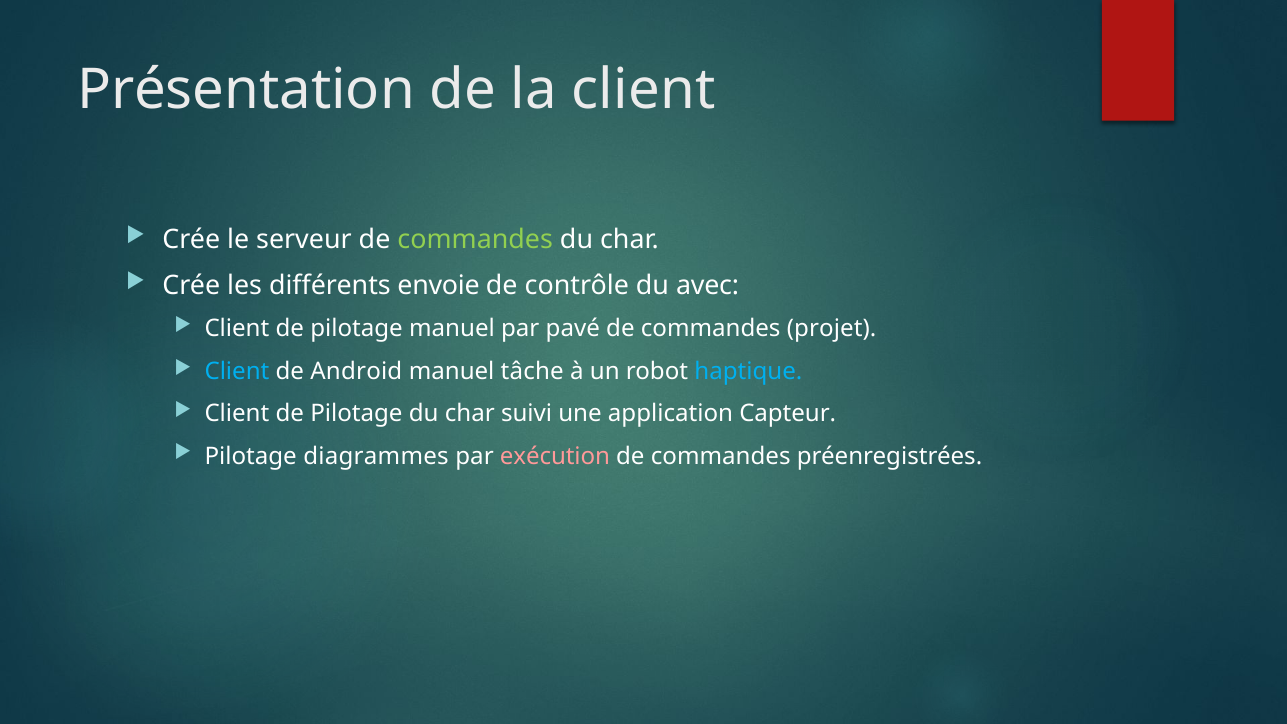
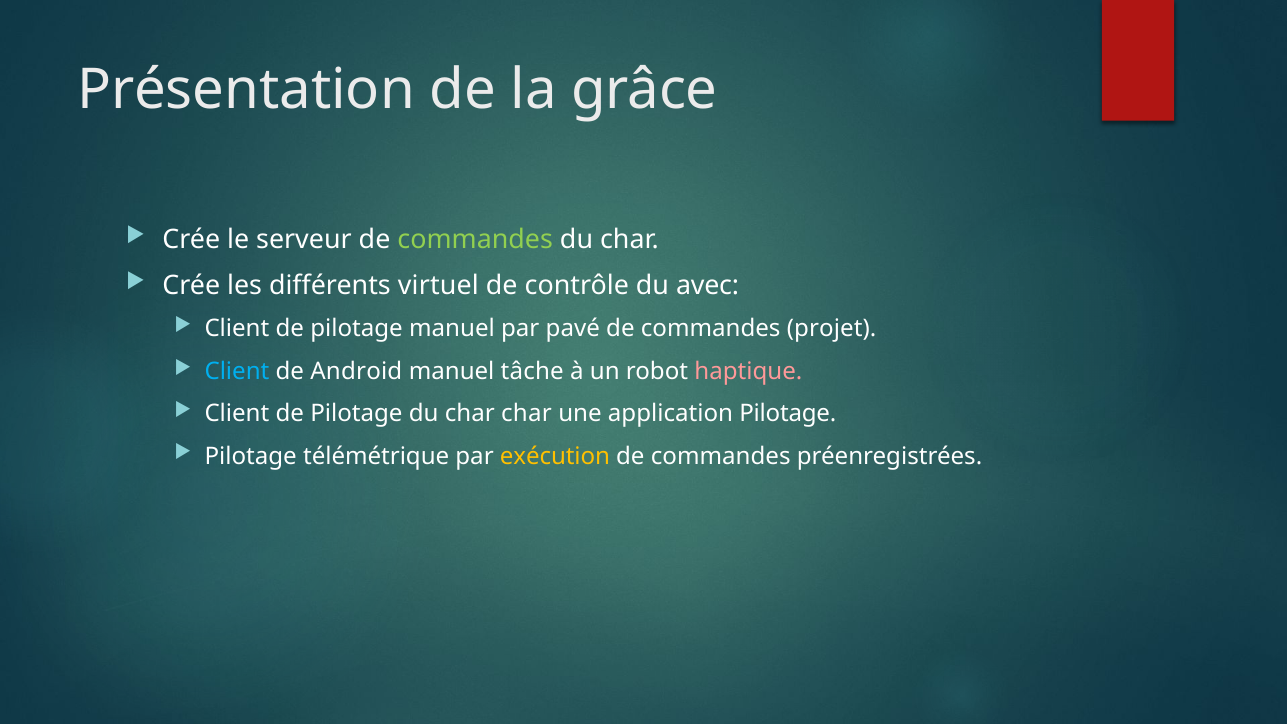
la client: client -> grâce (644, 90)
envoie: envoie -> virtuel (438, 285)
haptique colour: light blue -> pink (748, 371)
char suivi: suivi -> char (526, 414)
application Capteur: Capteur -> Pilotage (788, 414)
diagrammes: diagrammes -> télémétrique (376, 456)
exécution colour: pink -> yellow (555, 456)
